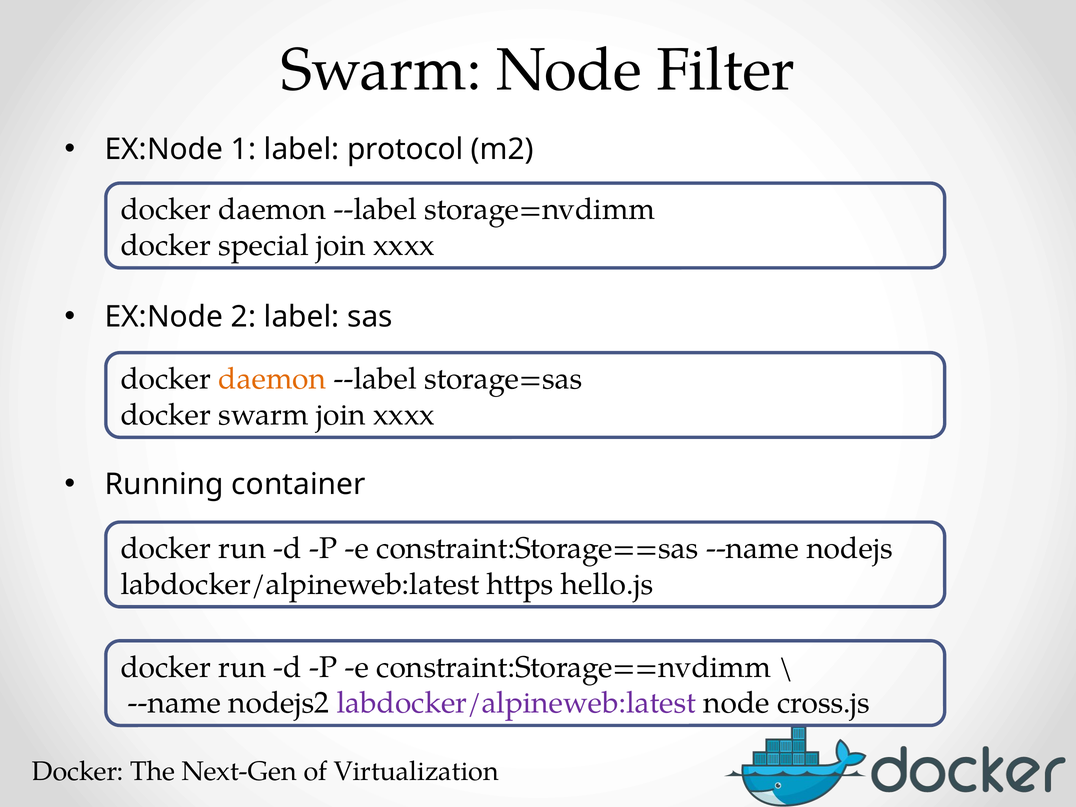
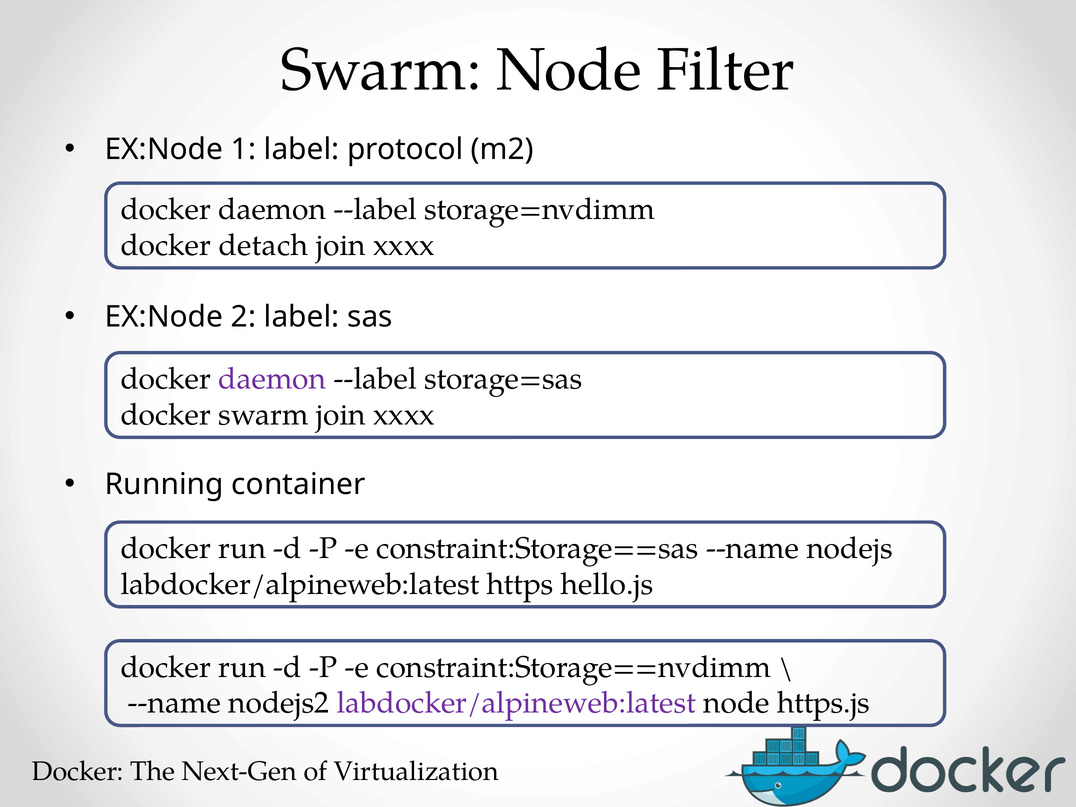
special: special -> detach (263, 245)
daemon colour: orange -> purple (272, 379)
cross.js: cross.js -> https.js (824, 703)
